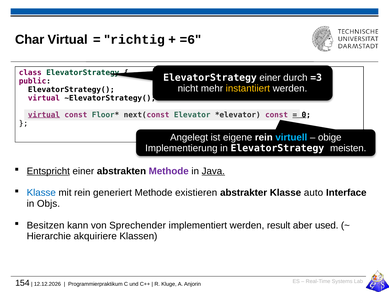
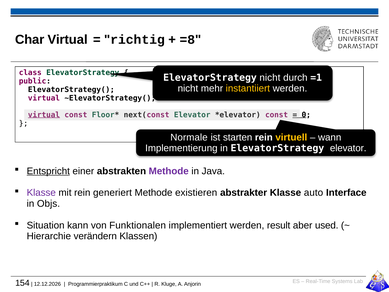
=6: =6 -> =8 (187, 40)
ElevatorStrategy einer: einer -> nicht (270, 78)
=3: =3 -> =1 (316, 78)
Angelegt: Angelegt -> Normale (189, 137)
eigene: eigene -> starten (238, 137)
virtuell colour: light blue -> yellow (291, 137)
obige: obige -> wann (330, 137)
ElevatorStrategy meisten: meisten -> elevator (348, 148)
Java underline: present -> none (213, 171)
Klasse colour: blue -> purple (41, 193)
Besitzen: Besitzen -> Situation (46, 225)
Sprechender: Sprechender -> Funktionalen (138, 225)
akquiriere: akquiriere -> verändern (95, 236)
